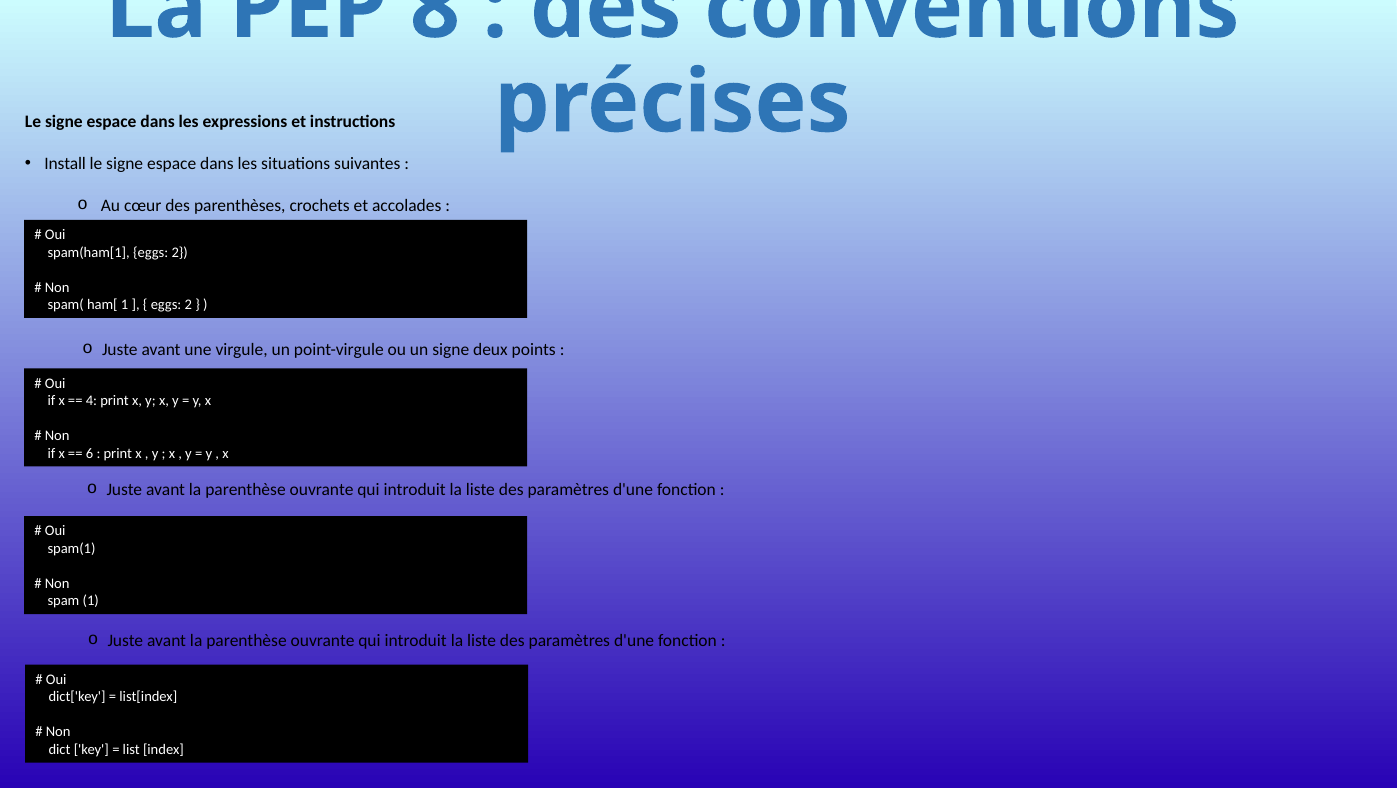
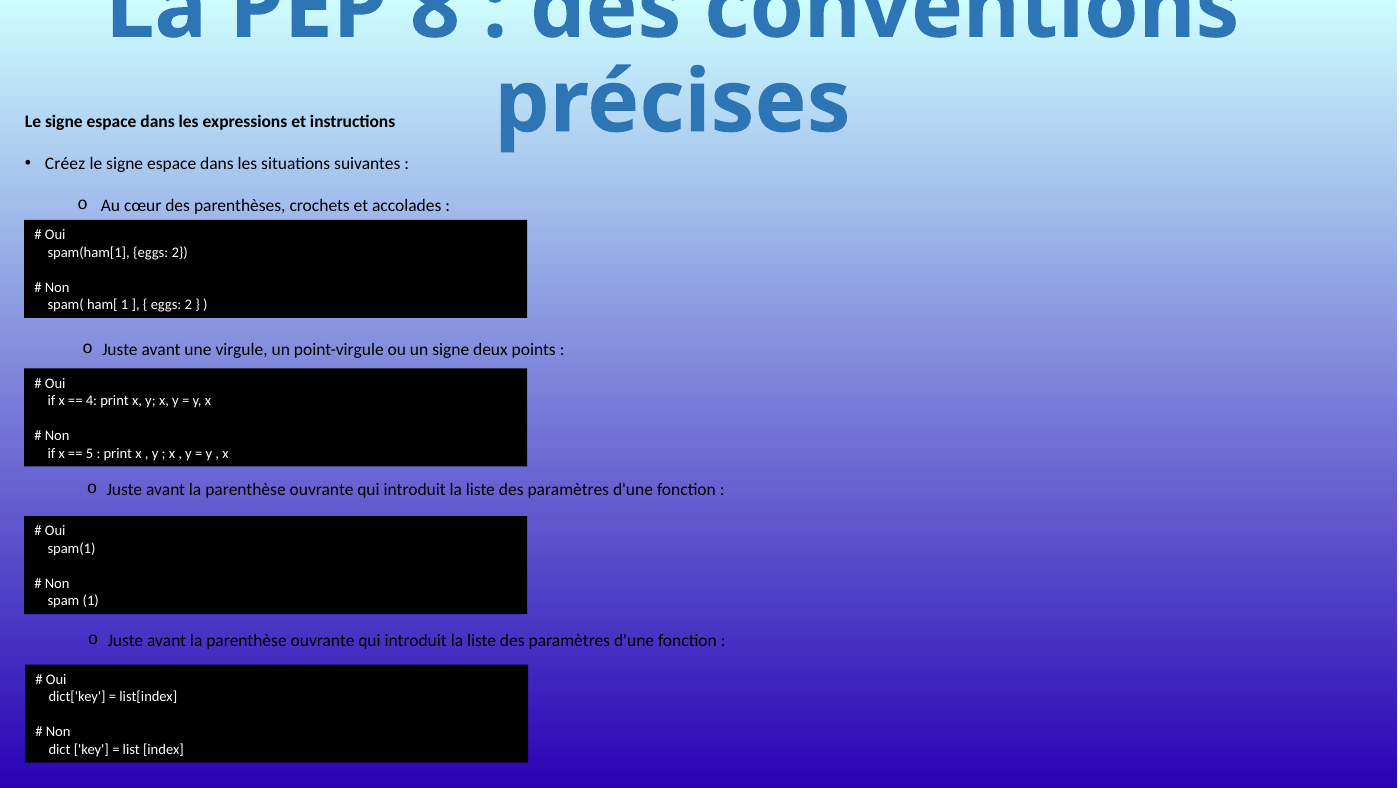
Install: Install -> Créez (65, 164)
6: 6 -> 5 (90, 453)
